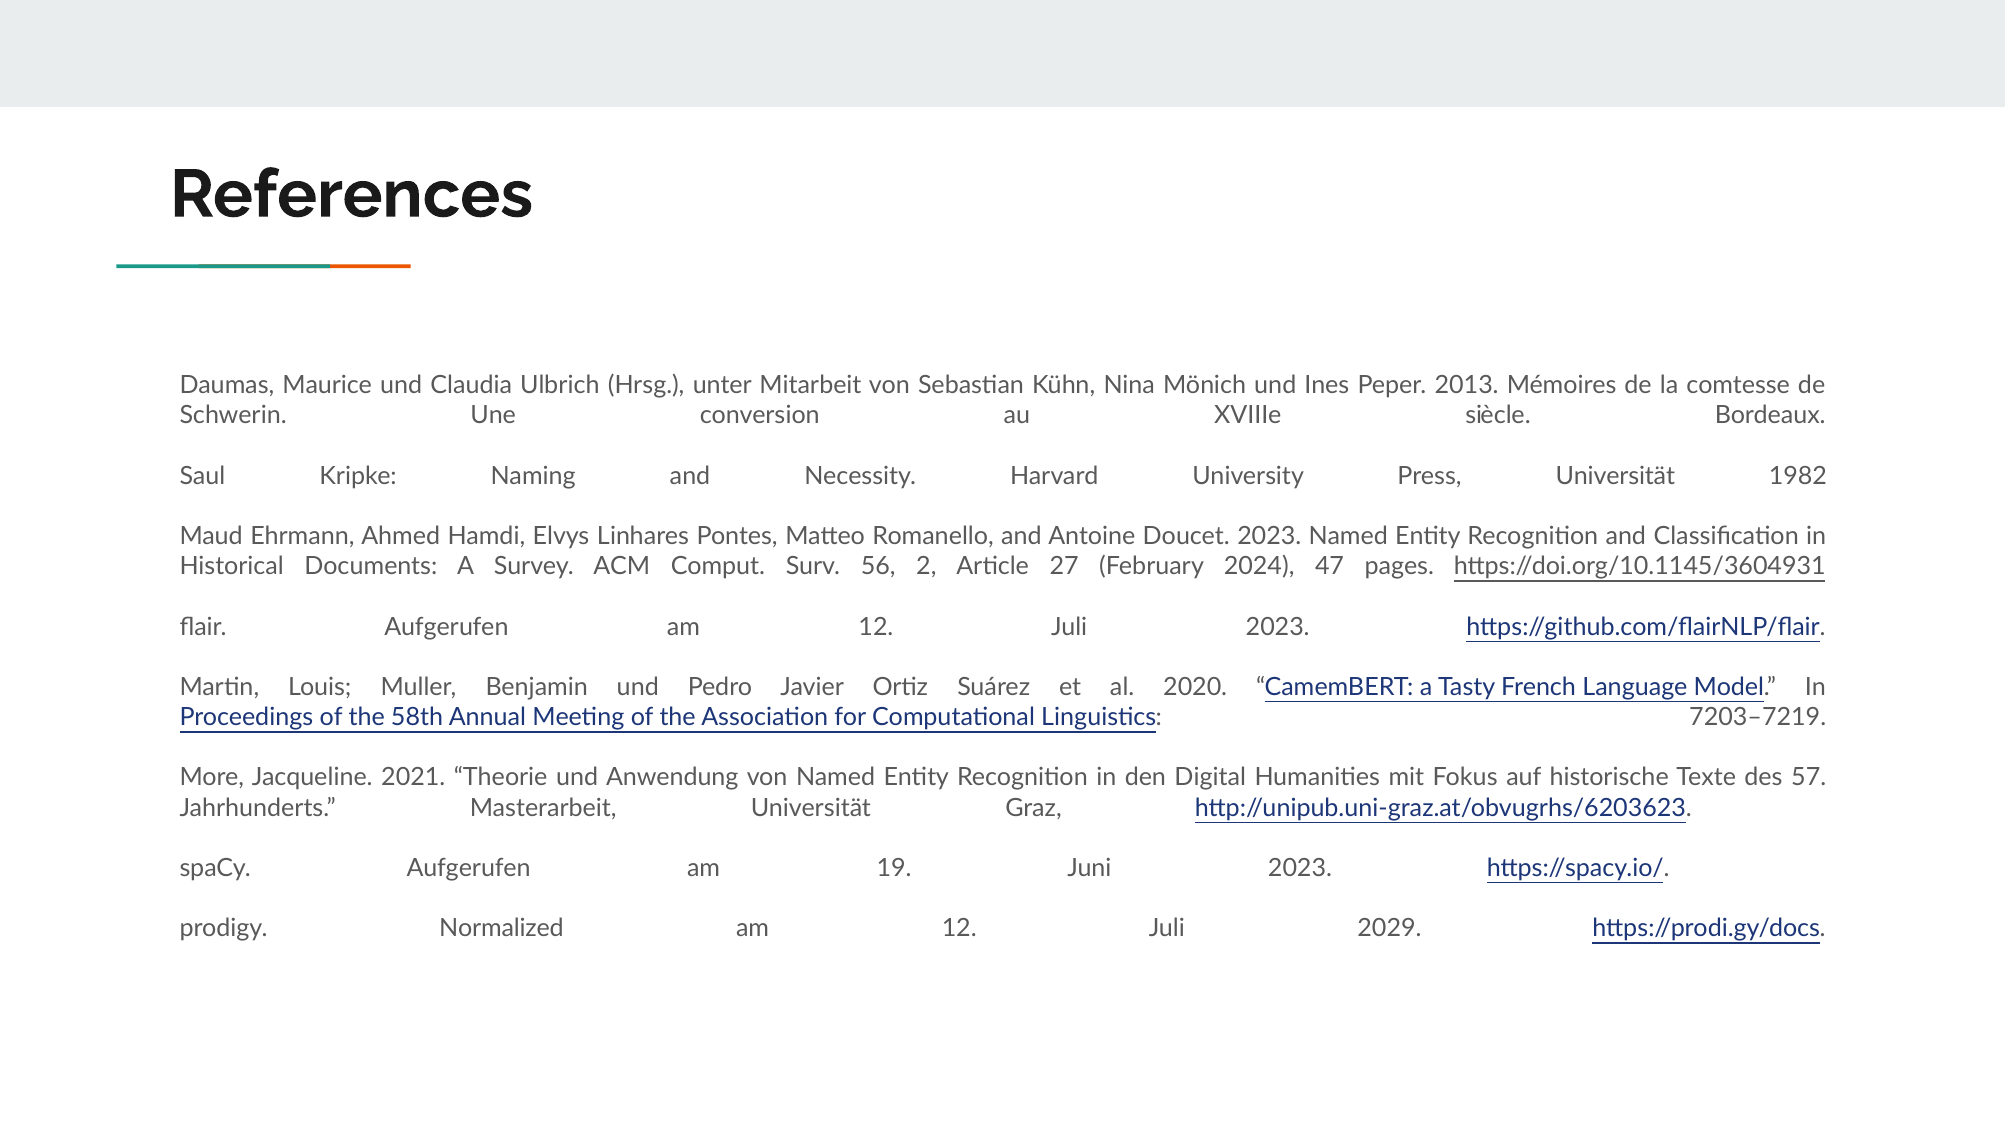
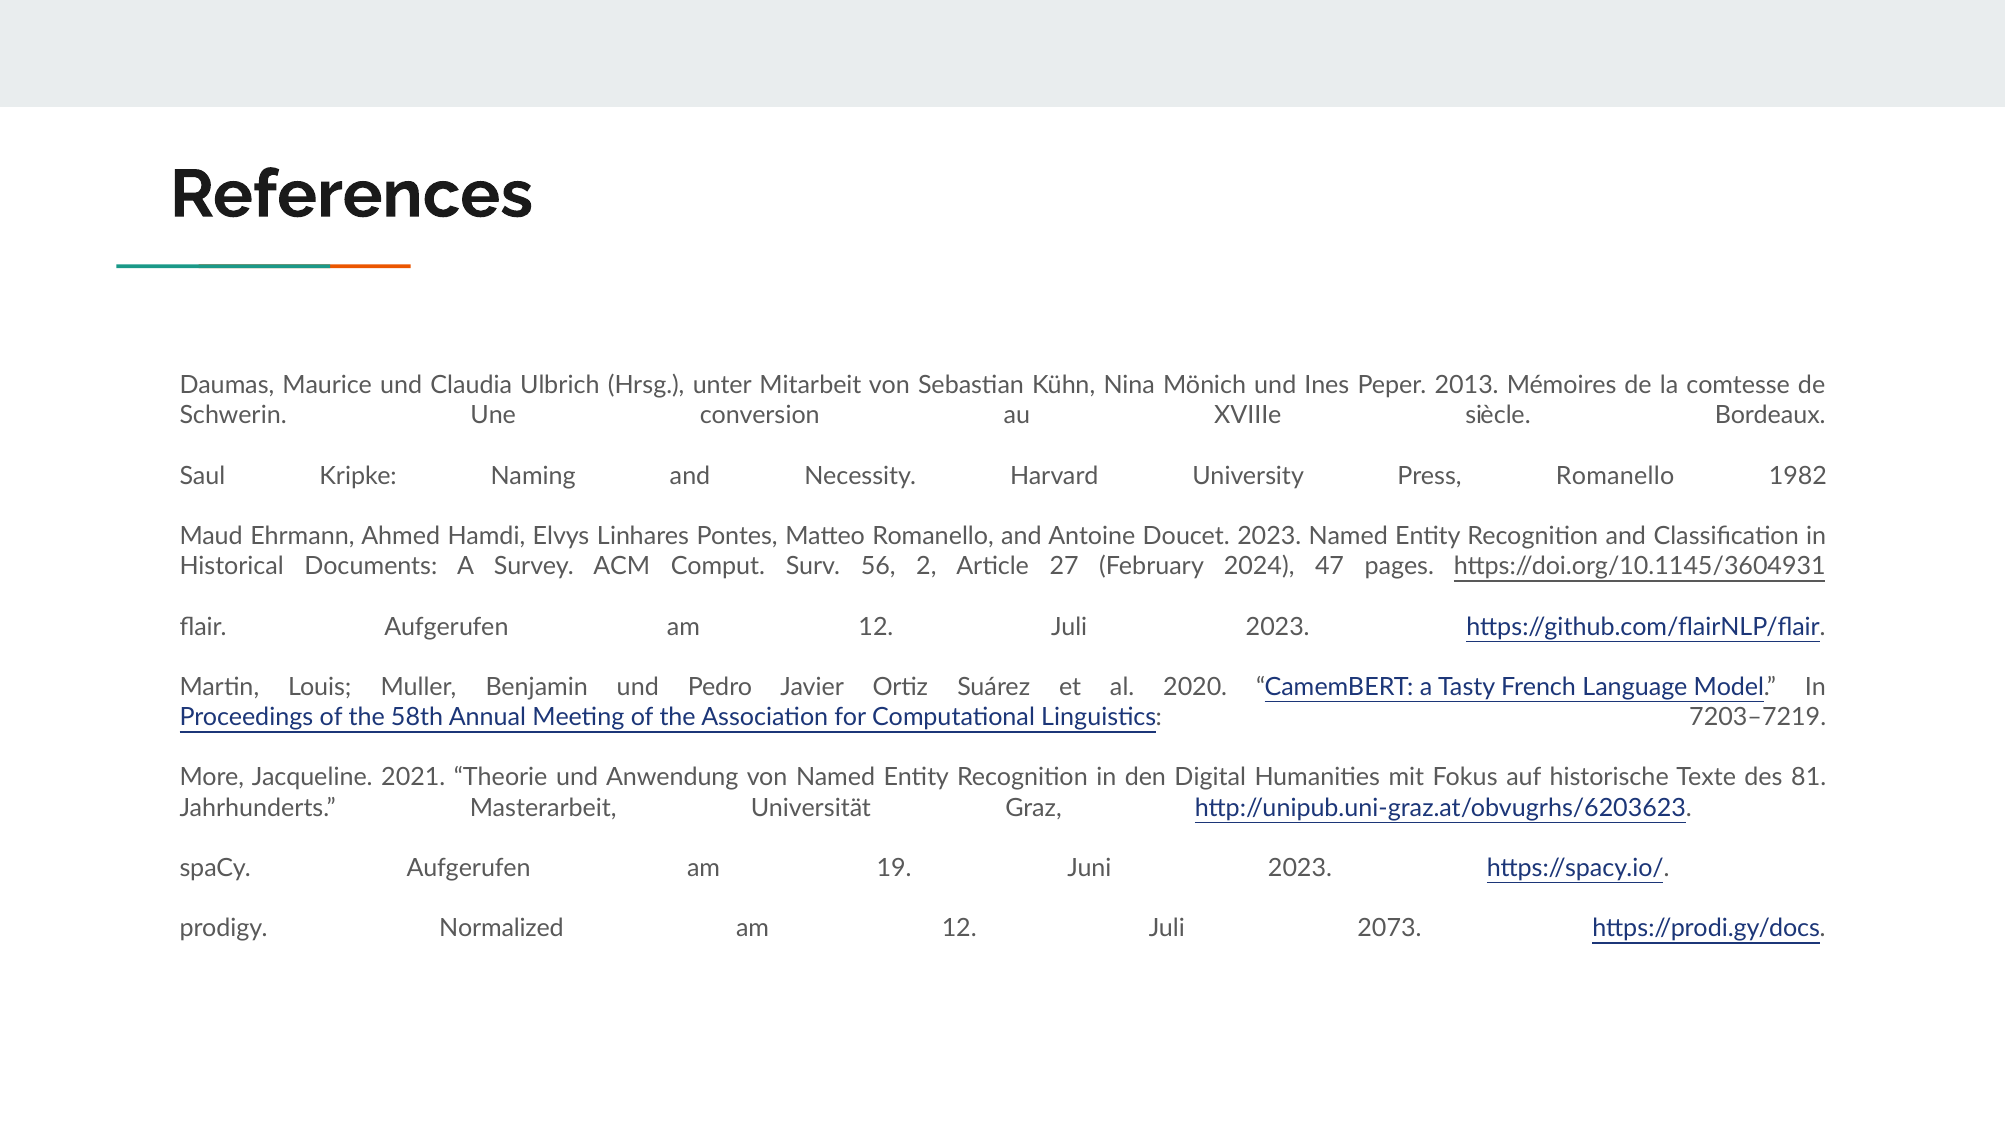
Press Universität: Universität -> Romanello (1615, 476)
57: 57 -> 81 (1809, 777)
2029: 2029 -> 2073 (1390, 928)
